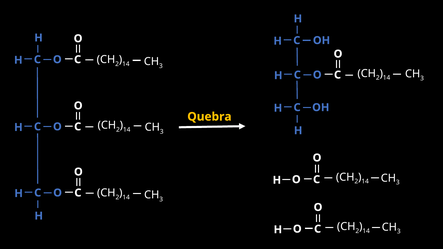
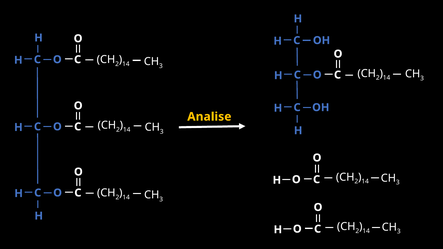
Quebra: Quebra -> Analise (209, 117)
